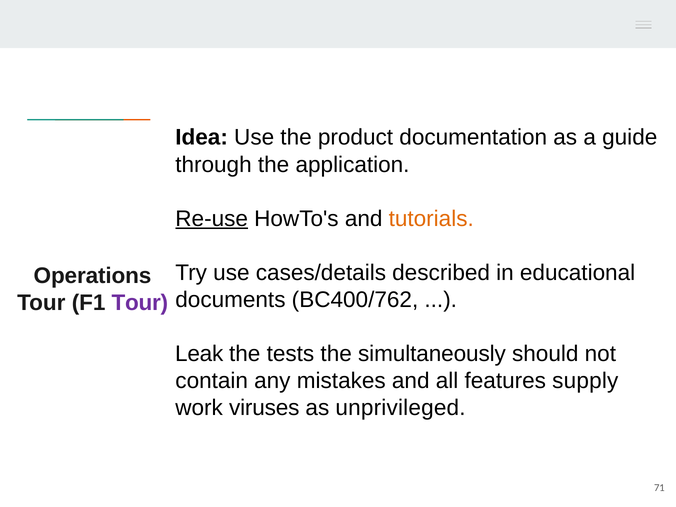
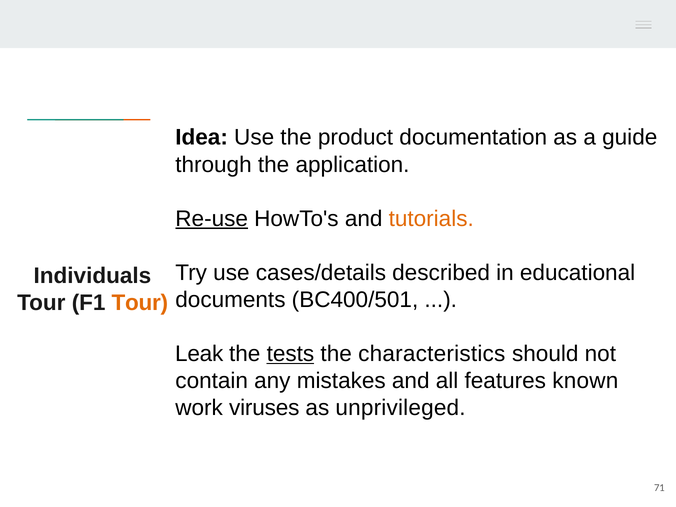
Operations: Operations -> Individuals (92, 276)
BC400/762: BC400/762 -> BC400/501 (355, 300)
Tour colour: purple -> orange (140, 303)
tests underline: none -> present (290, 354)
simultaneously: simultaneously -> characteristics (432, 354)
supply: supply -> known (585, 381)
